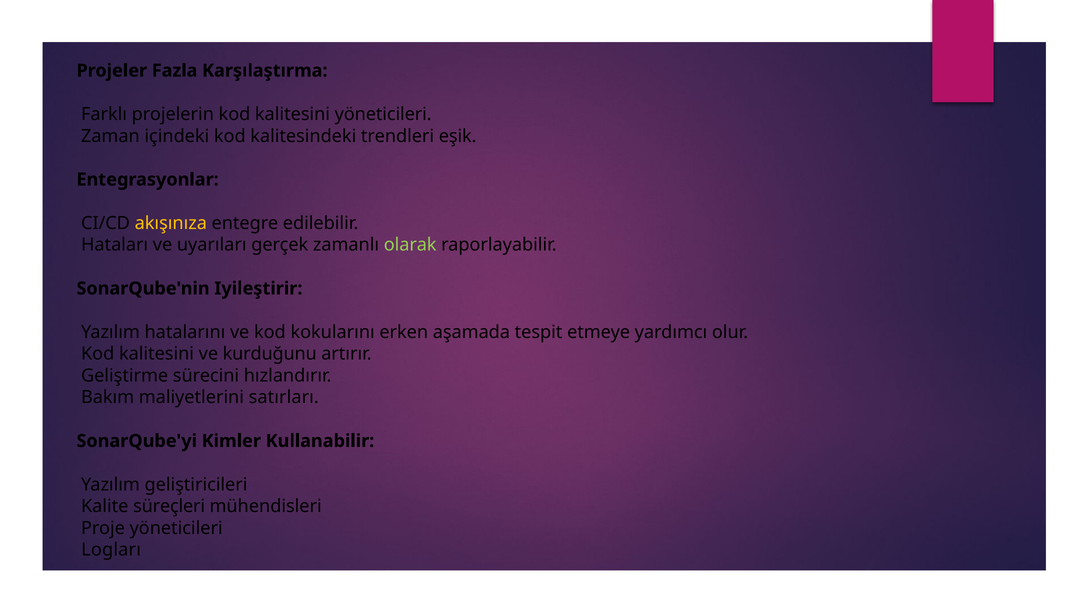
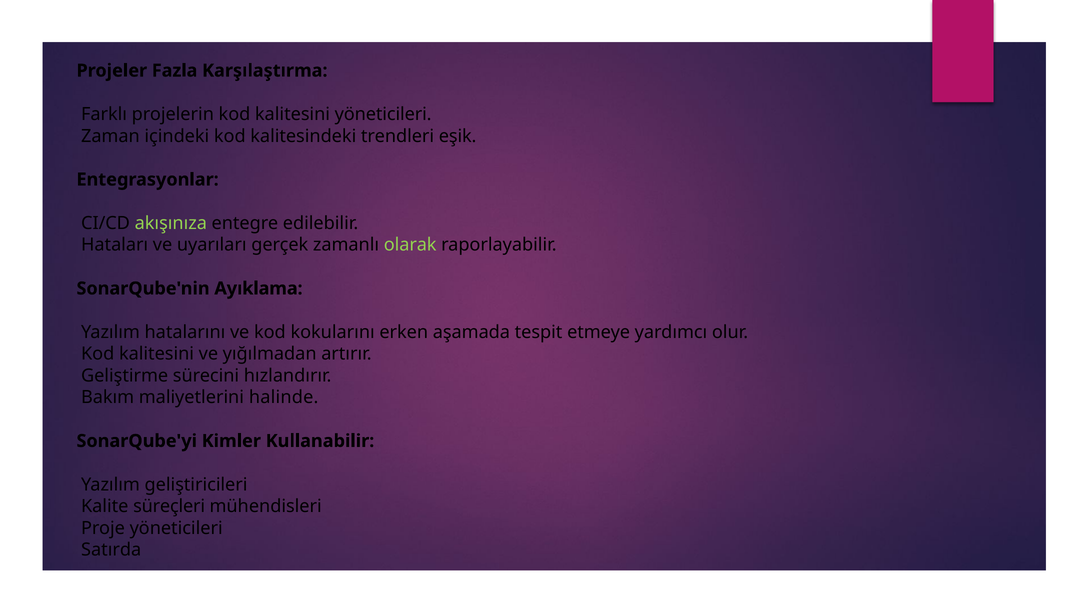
akışınıza colour: yellow -> light green (171, 223)
Iyileştirir: Iyileştirir -> Ayıklama (258, 288)
kurduğunu: kurduğunu -> yığılmadan (270, 354)
satırları: satırları -> halinde (284, 397)
Logları: Logları -> Satırda (111, 550)
